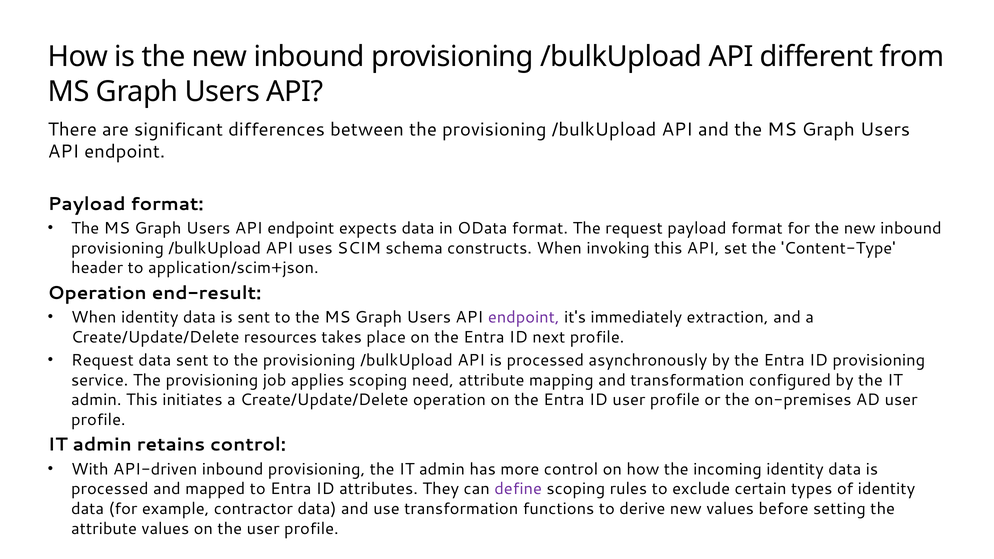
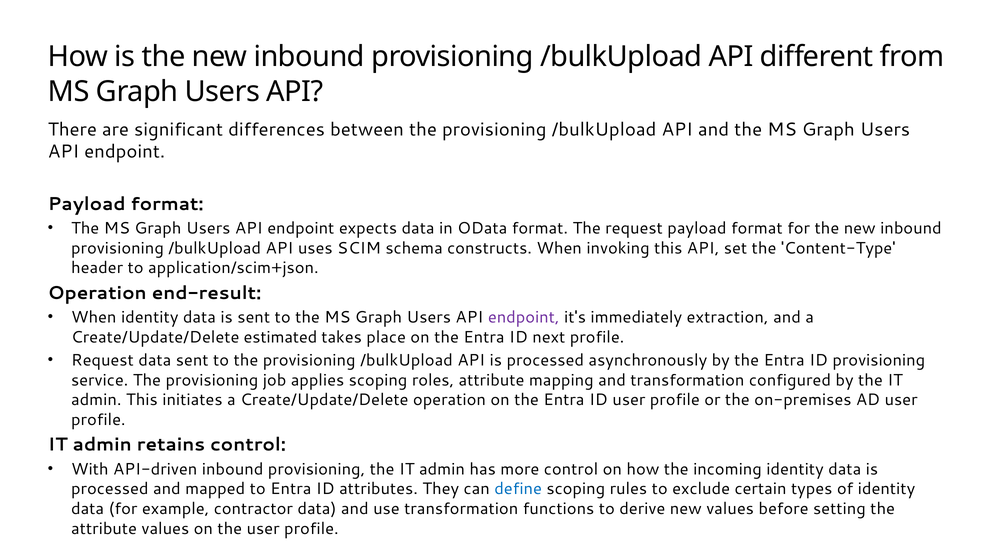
resources: resources -> estimated (280, 337)
need: need -> roles (433, 380)
define colour: purple -> blue (518, 489)
